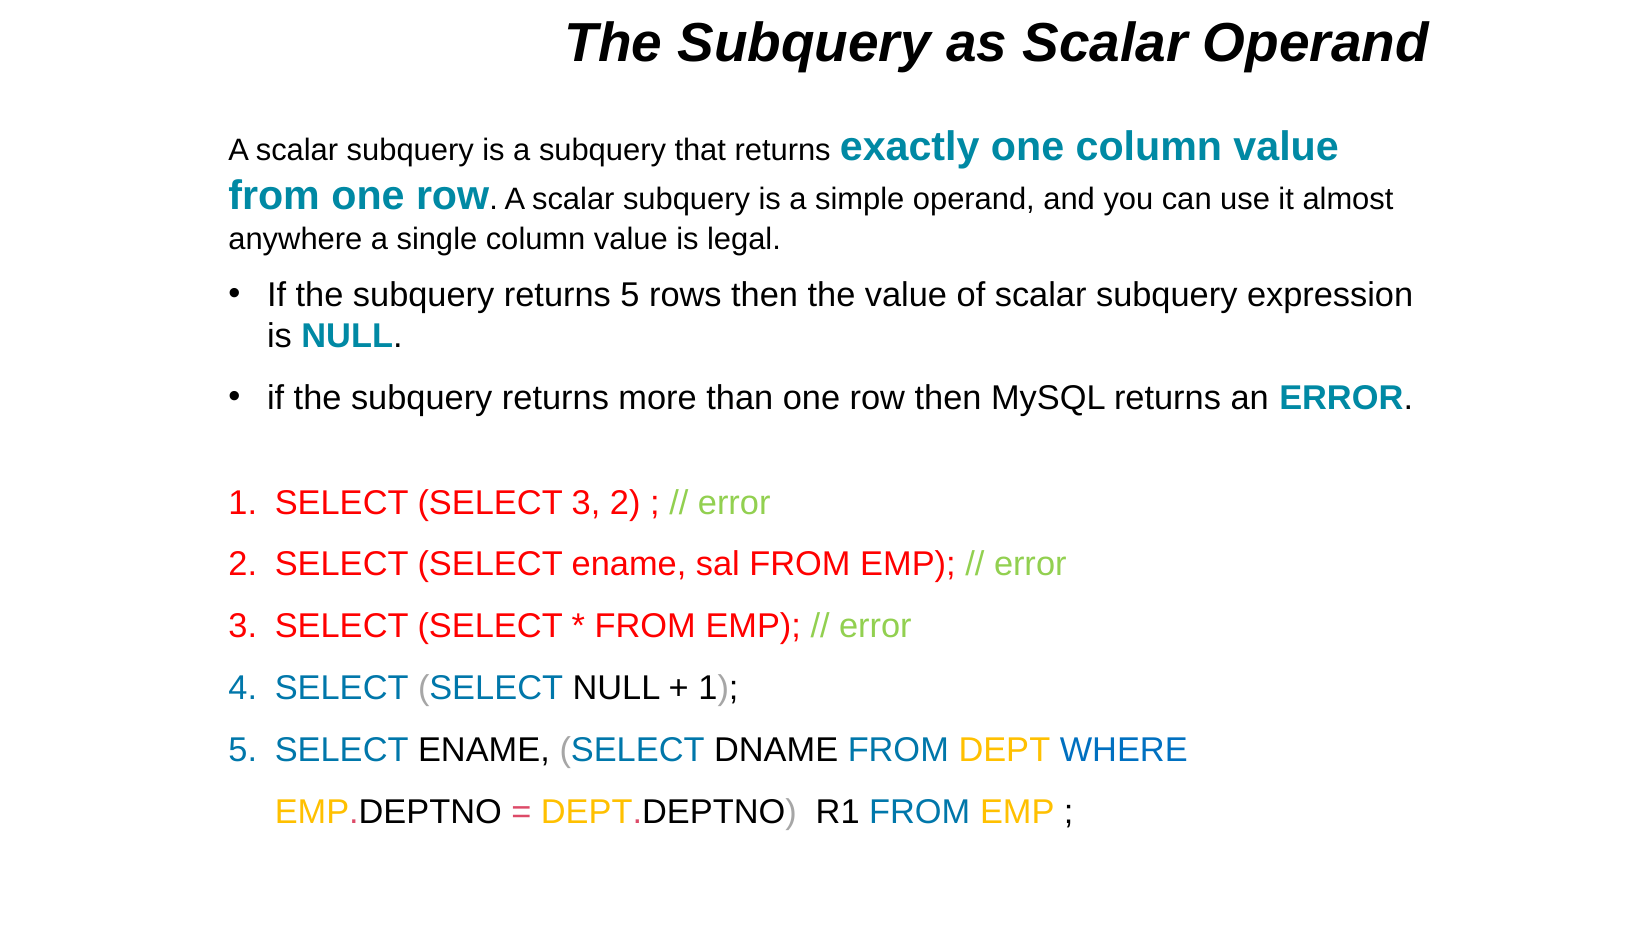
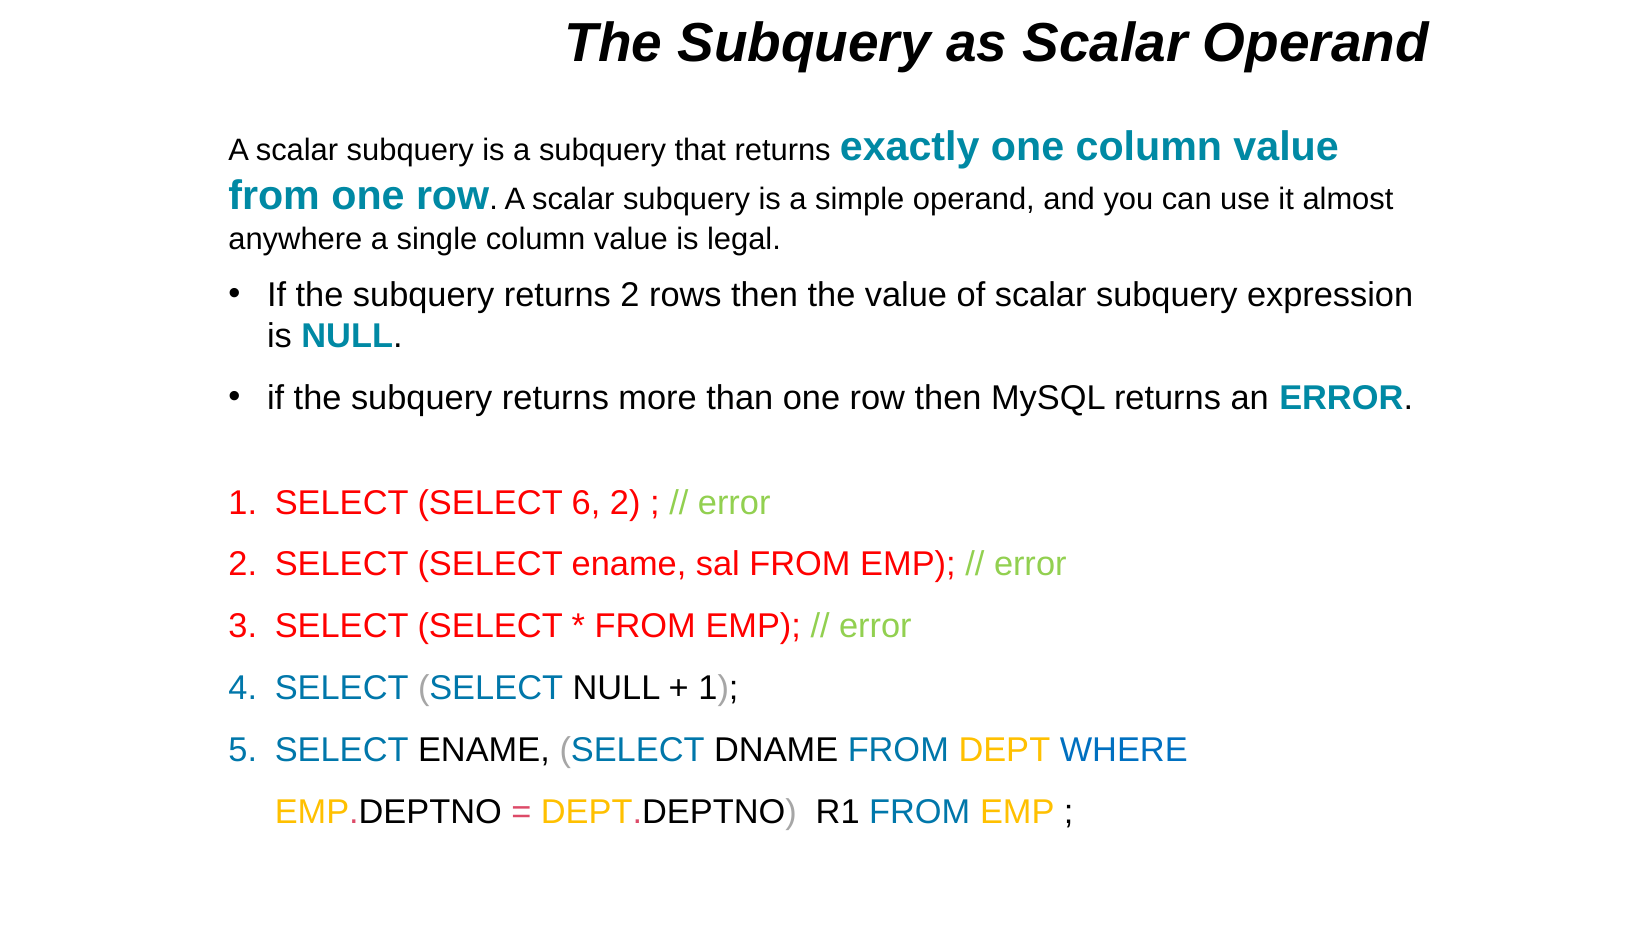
returns 5: 5 -> 2 (630, 295)
SELECT 3: 3 -> 6 (586, 503)
